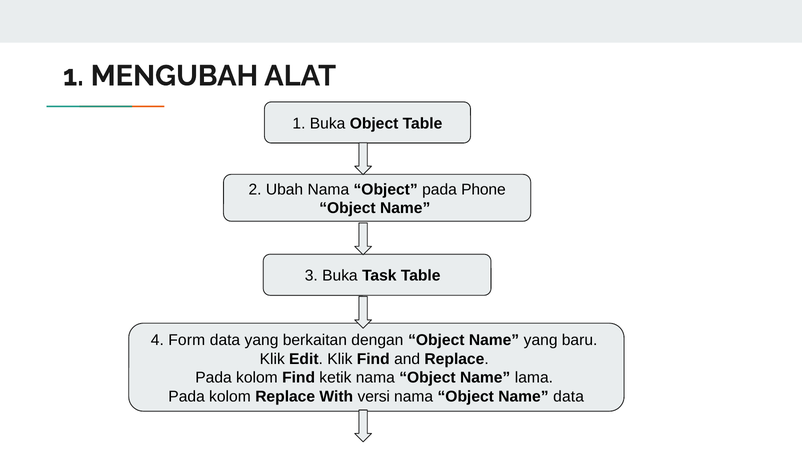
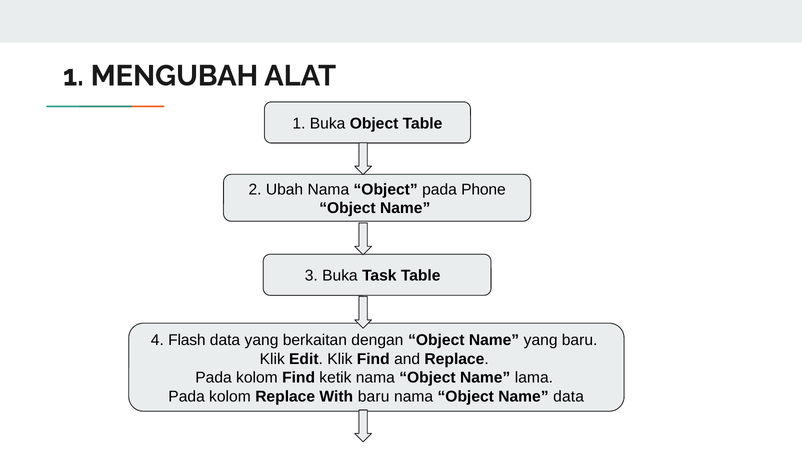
Form: Form -> Flash (187, 340)
With versi: versi -> baru (374, 396)
